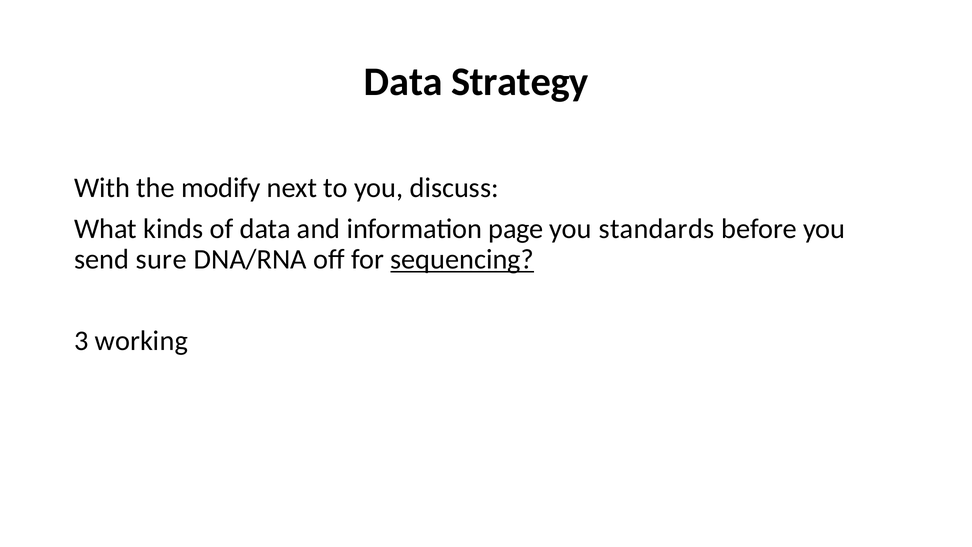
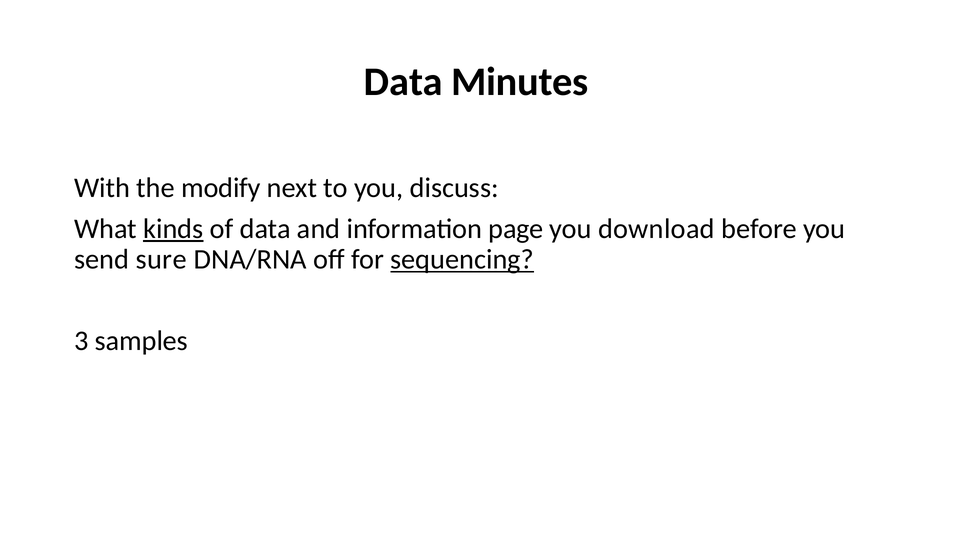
Strategy: Strategy -> Minutes (520, 82)
kinds underline: none -> present (173, 229)
standards: standards -> download (656, 229)
working: working -> samples (141, 341)
